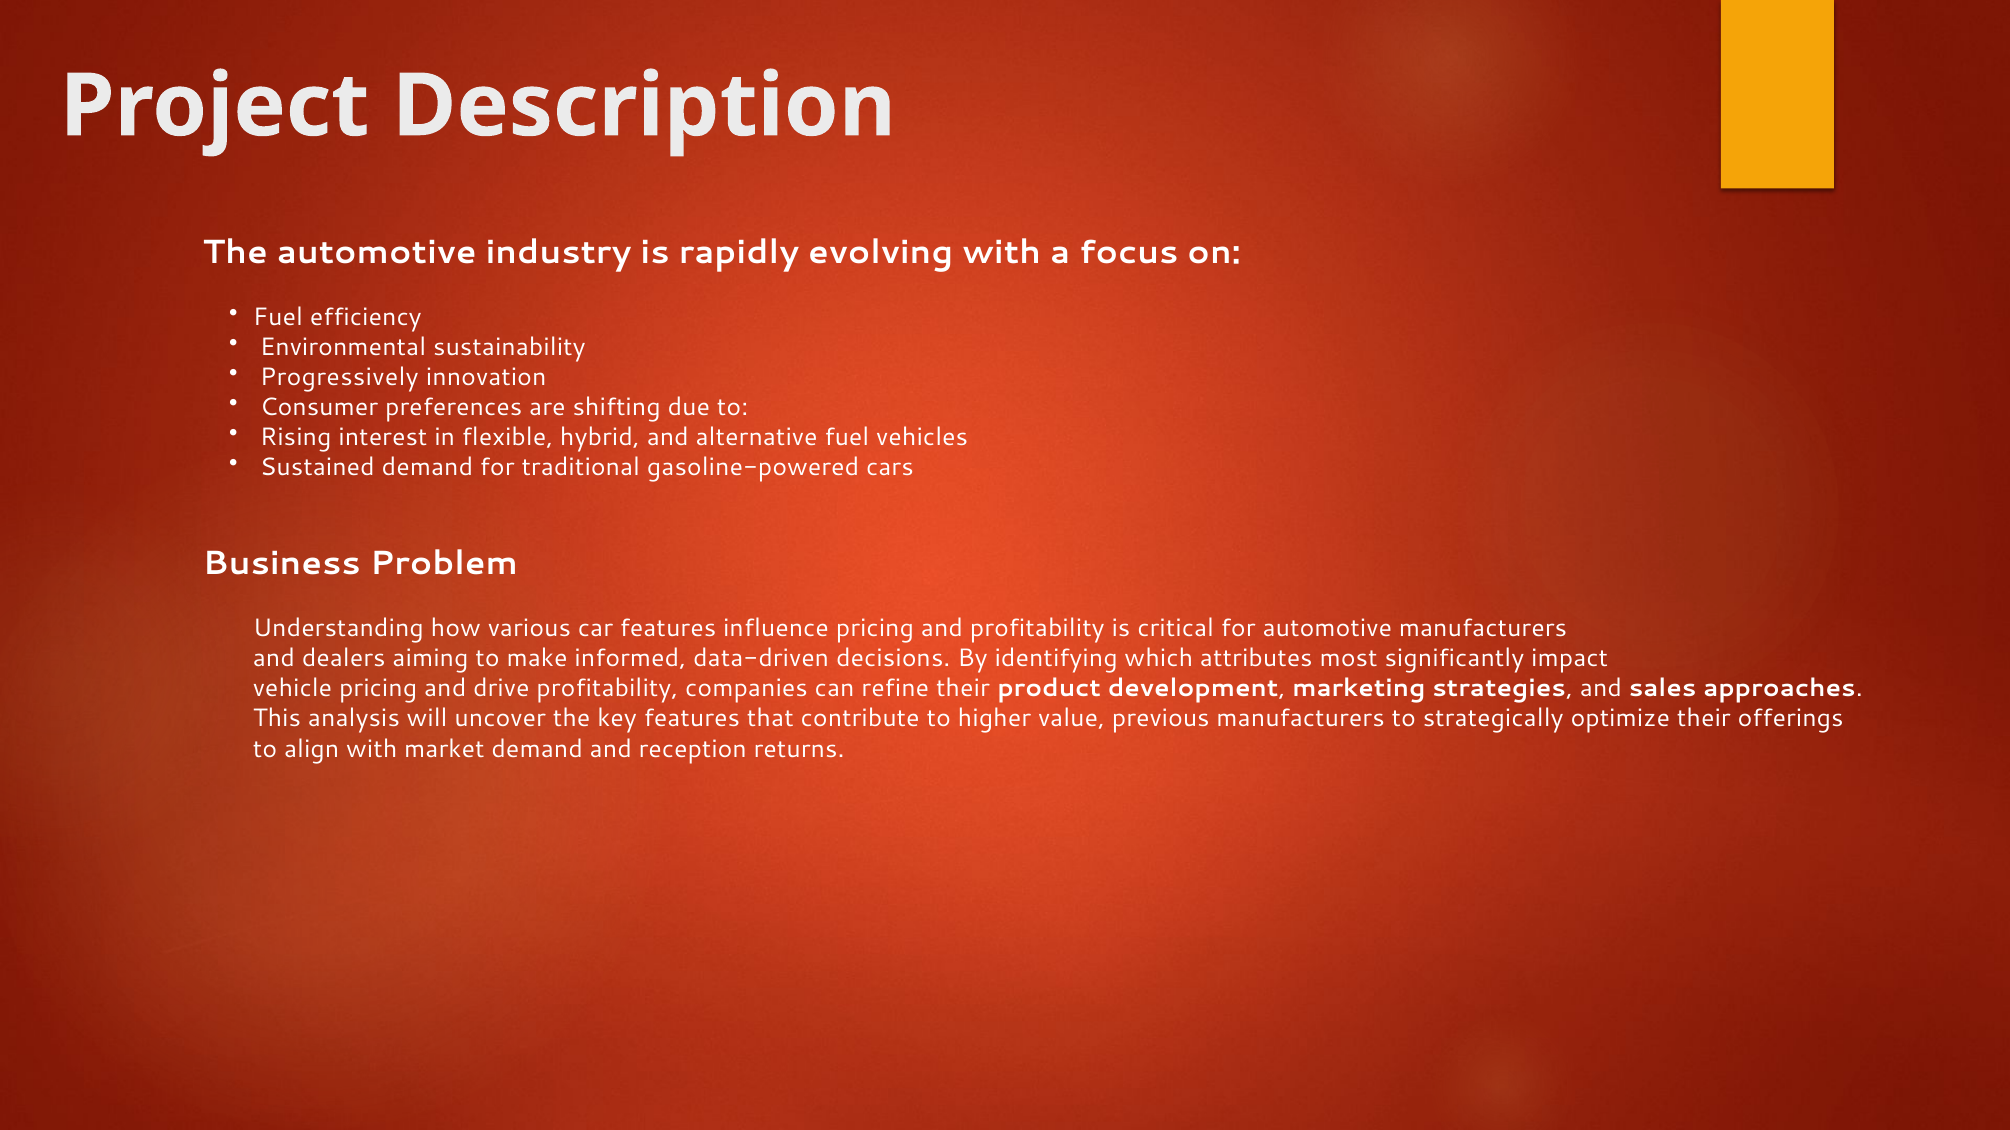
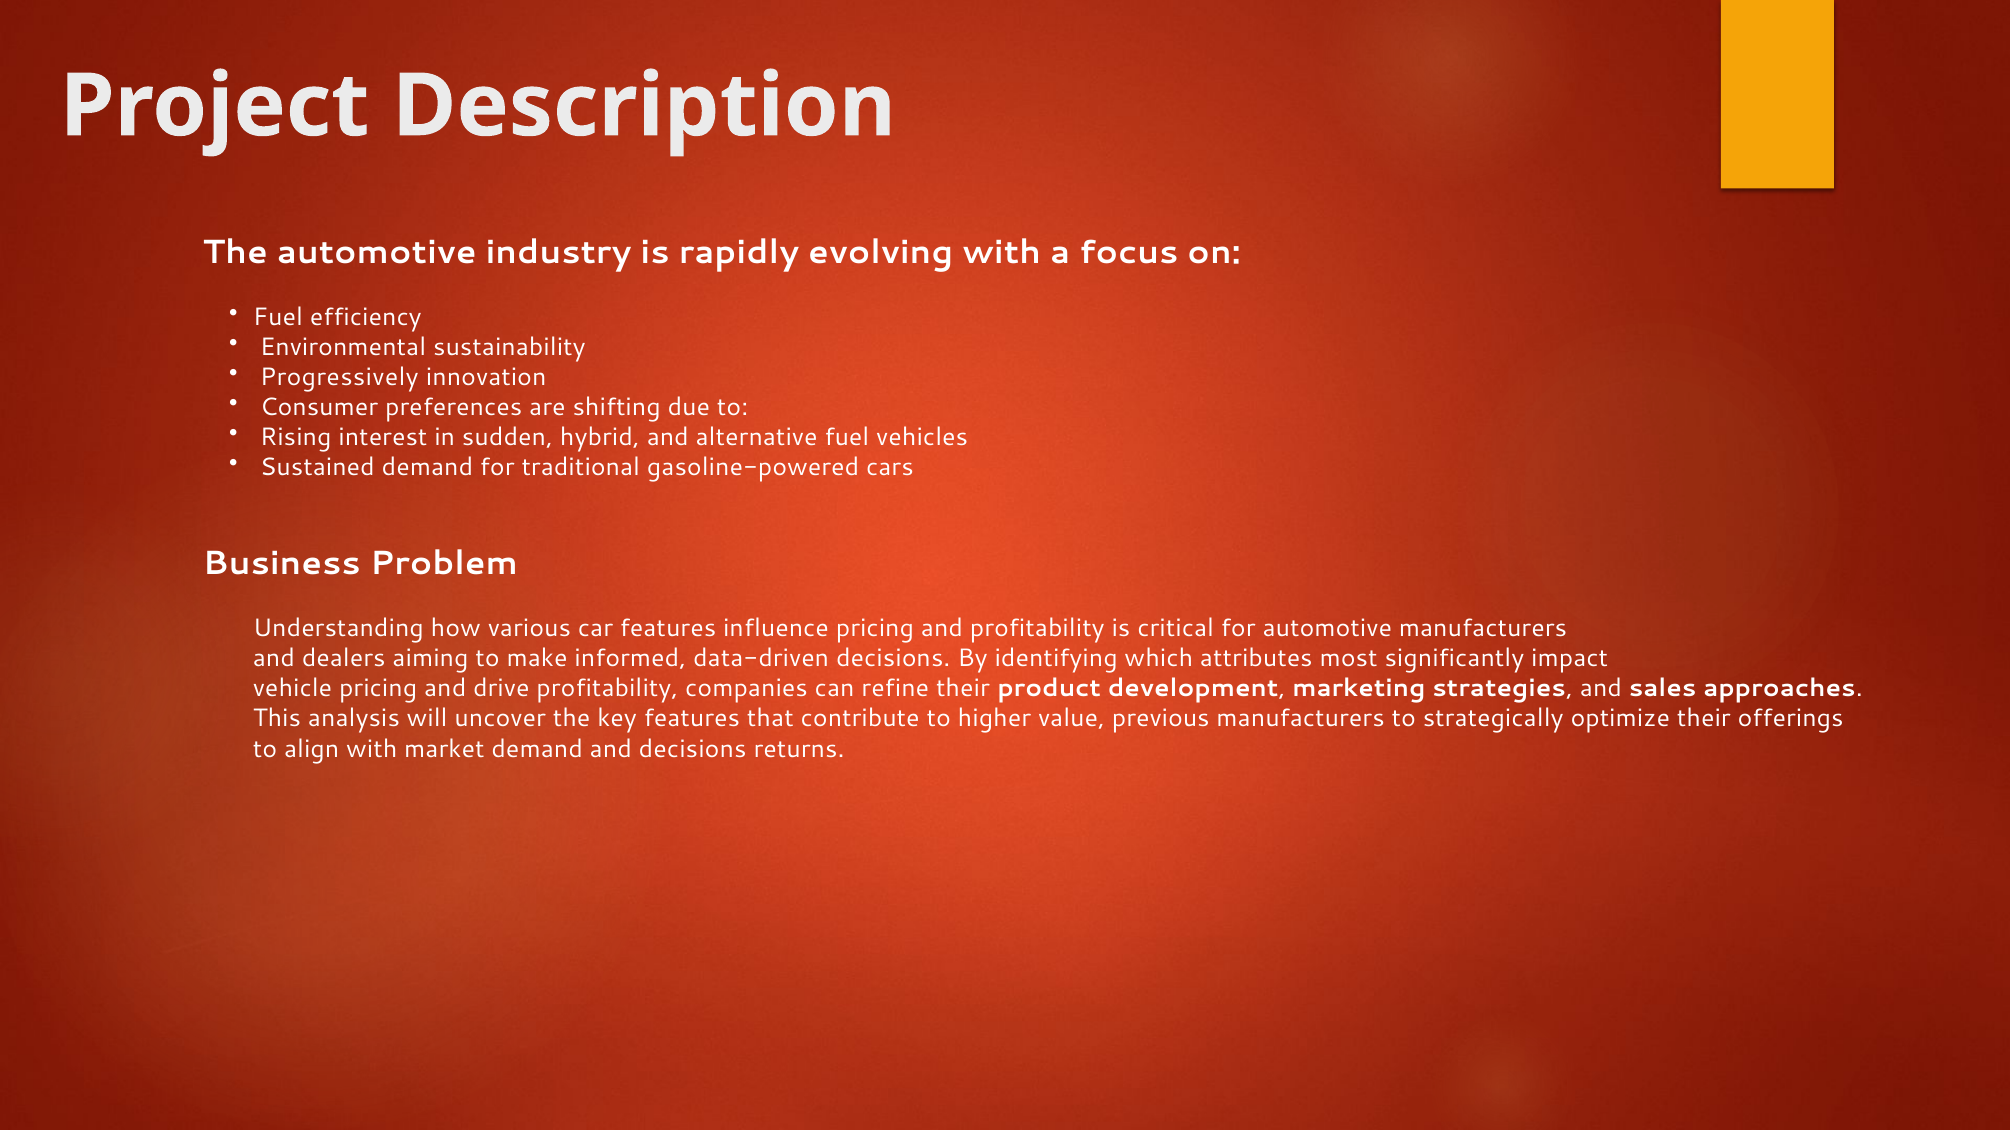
flexible: flexible -> sudden (508, 438)
and reception: reception -> decisions (693, 749)
